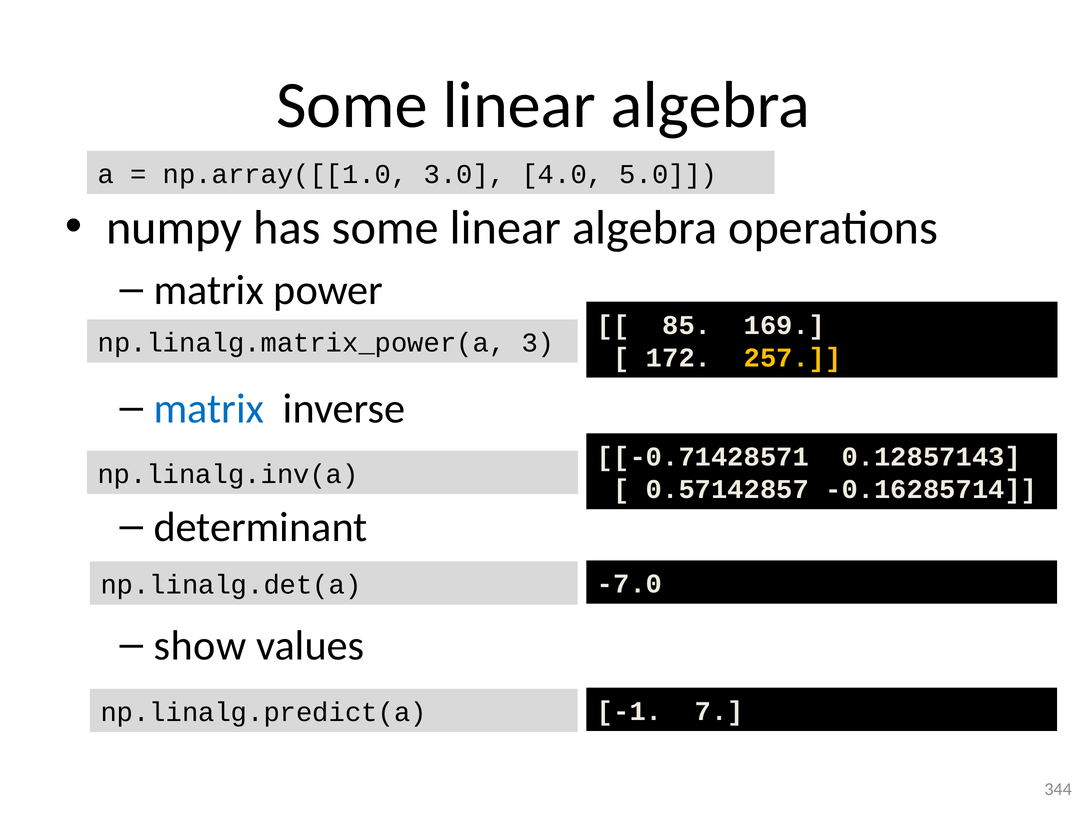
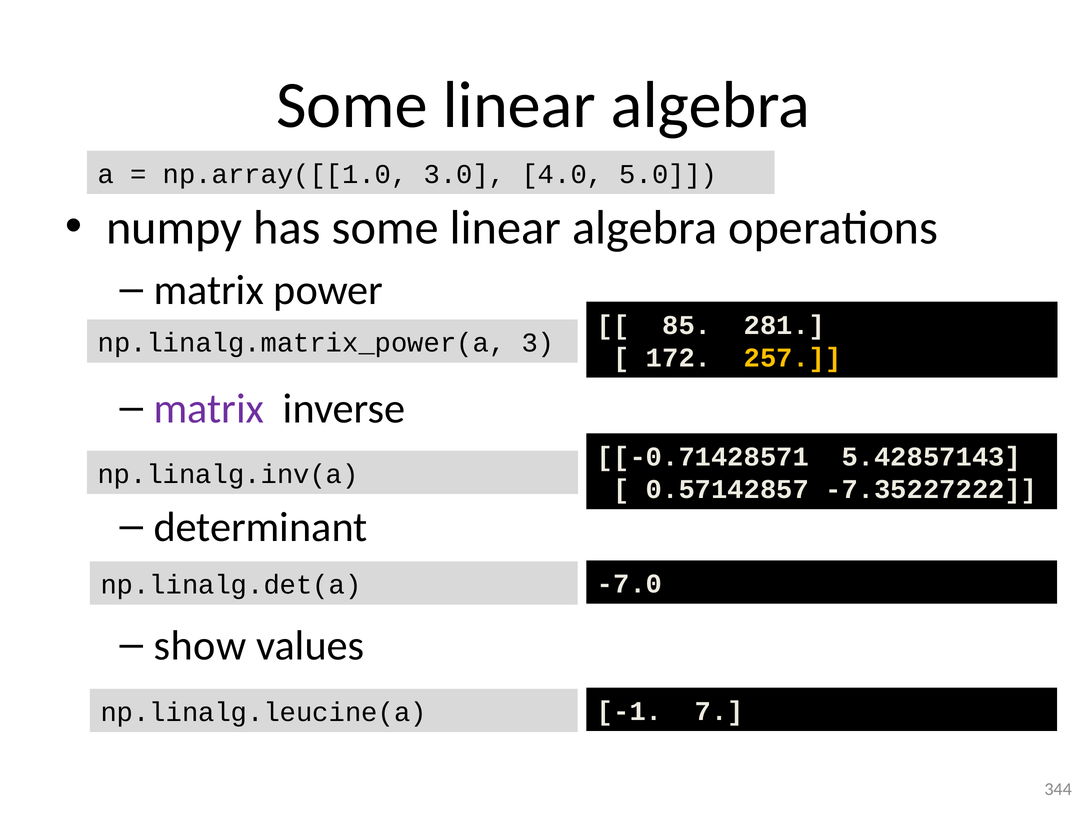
169: 169 -> 281 (785, 325)
matrix colour: blue -> purple (209, 409)
0.12857143: 0.12857143 -> 5.42857143 (931, 457)
-0.16285714: -0.16285714 -> -7.35227222 (931, 490)
np.linalg.predict(a: np.linalg.predict(a -> np.linalg.leucine(a (264, 713)
